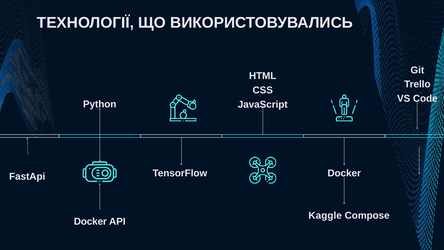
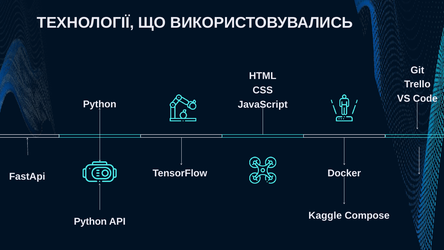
Docker: Docker -> Python (90, 221)
